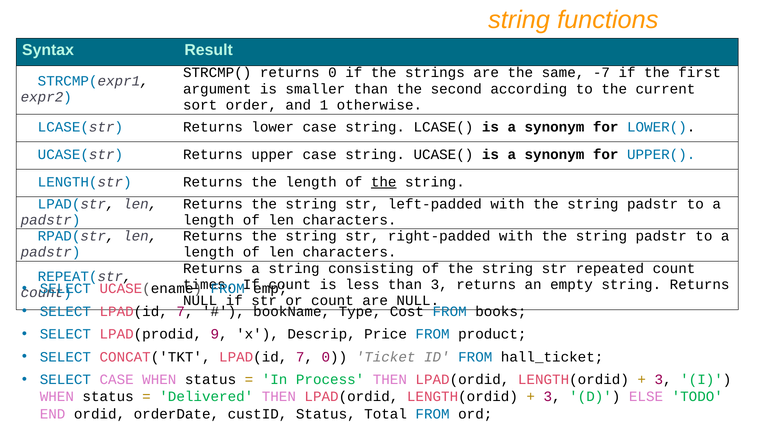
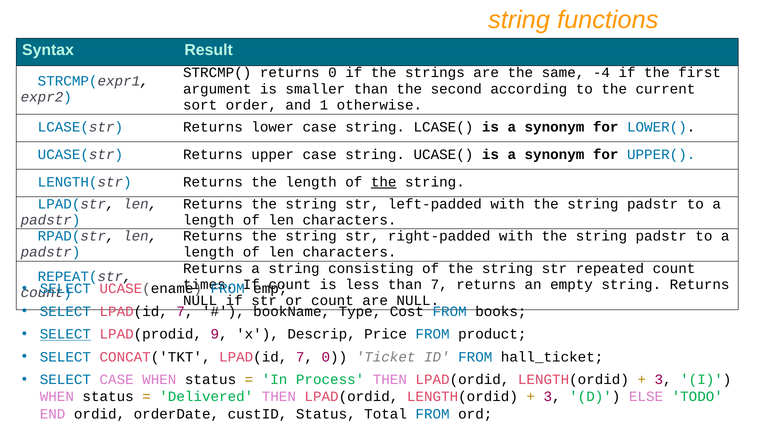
-7: -7 -> -4 (601, 73)
than 3: 3 -> 7 (439, 284)
SELECT underline: none -> present (65, 334)
